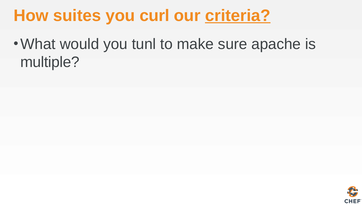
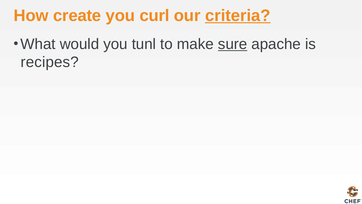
suites: suites -> create (77, 16)
sure underline: none -> present (233, 44)
multiple: multiple -> recipes (50, 62)
